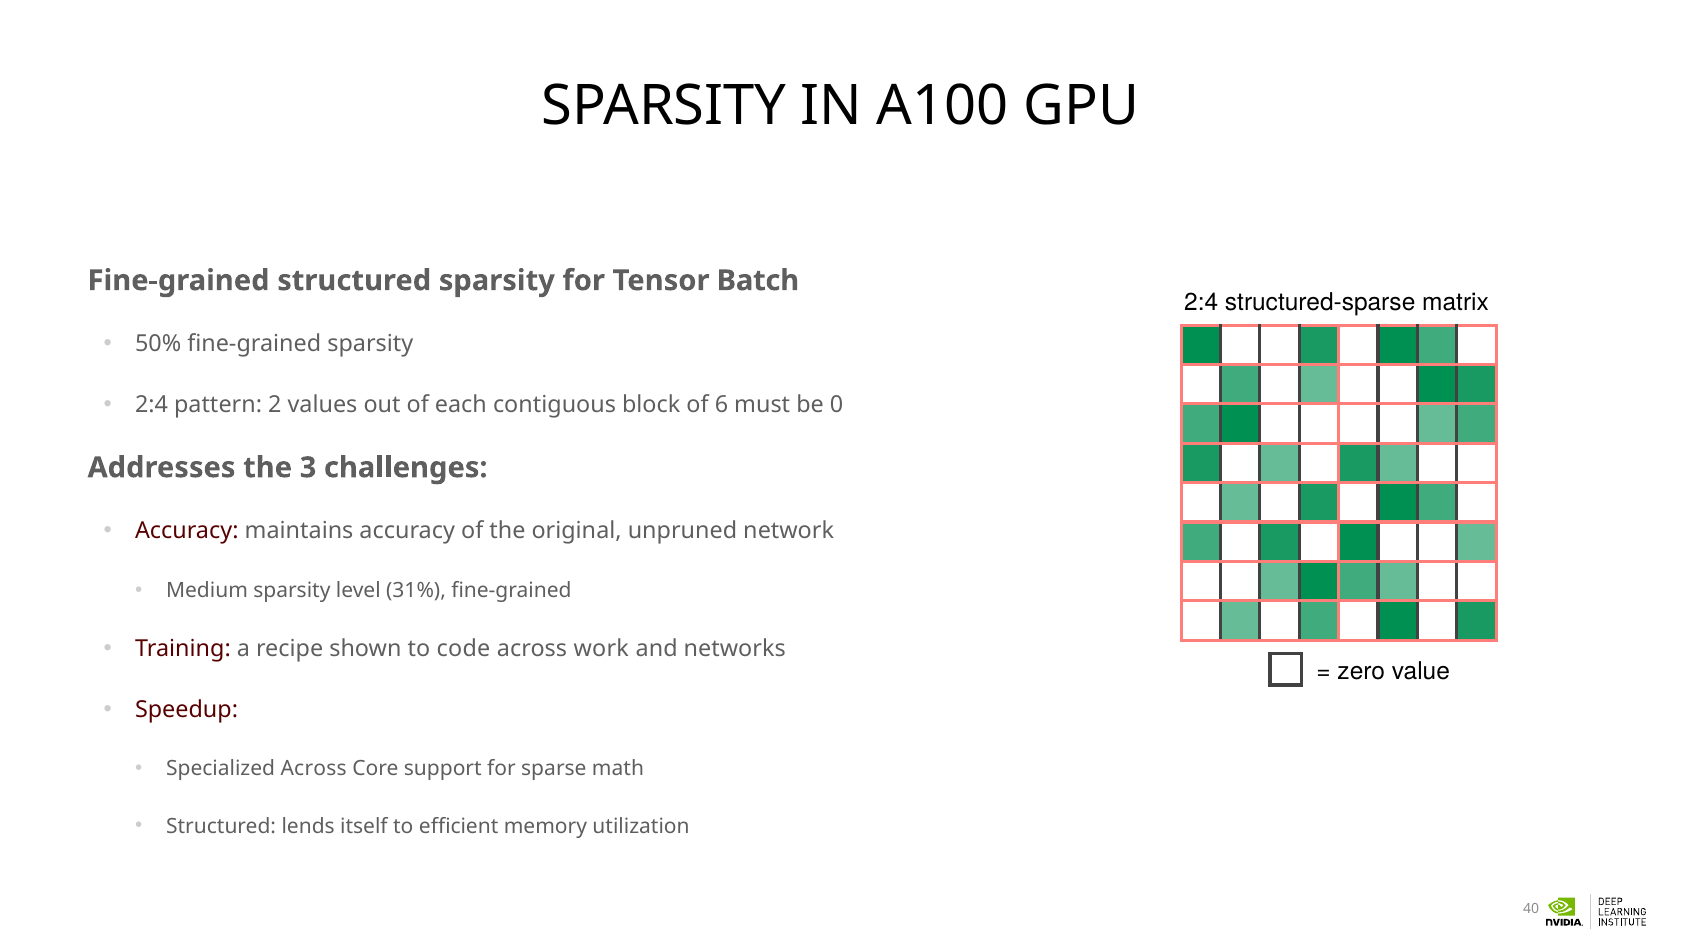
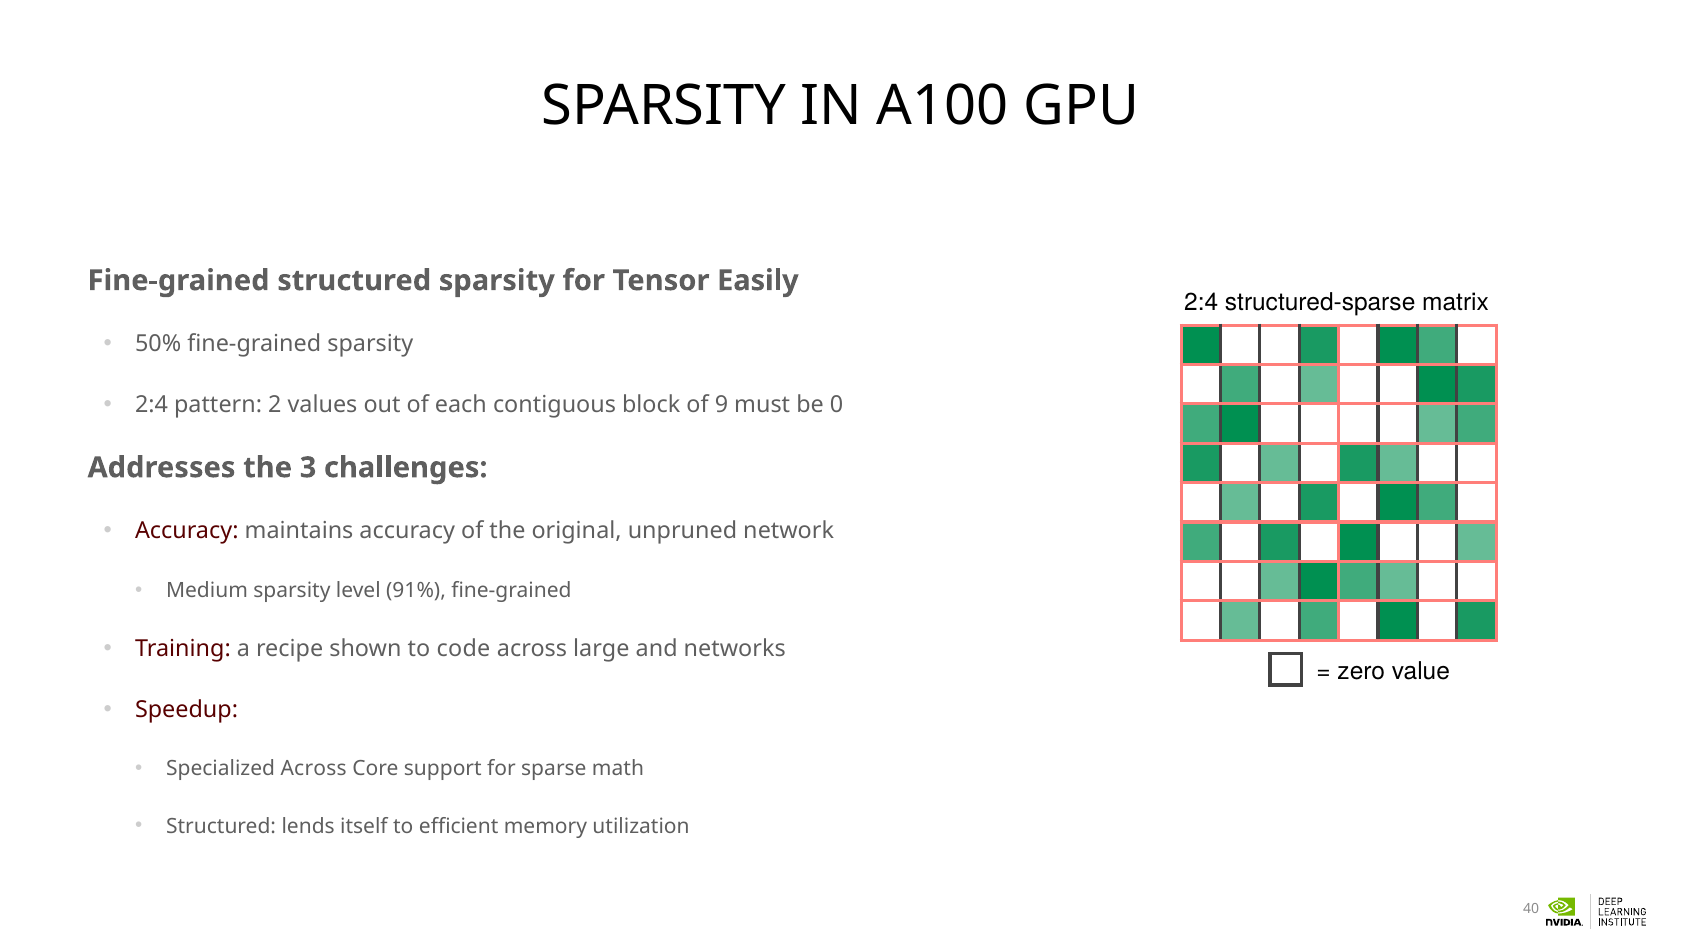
Batch: Batch -> Easily (758, 280)
6: 6 -> 9 (721, 404)
31%: 31% -> 91% (416, 590)
work: work -> large (601, 649)
